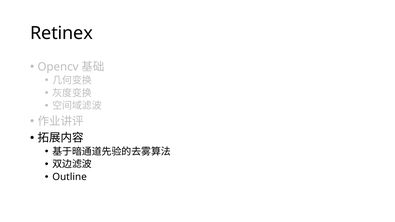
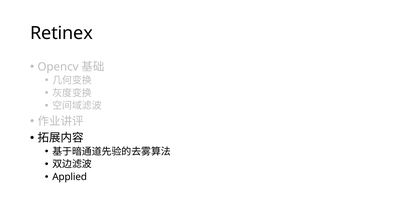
Outline: Outline -> Applied (70, 177)
